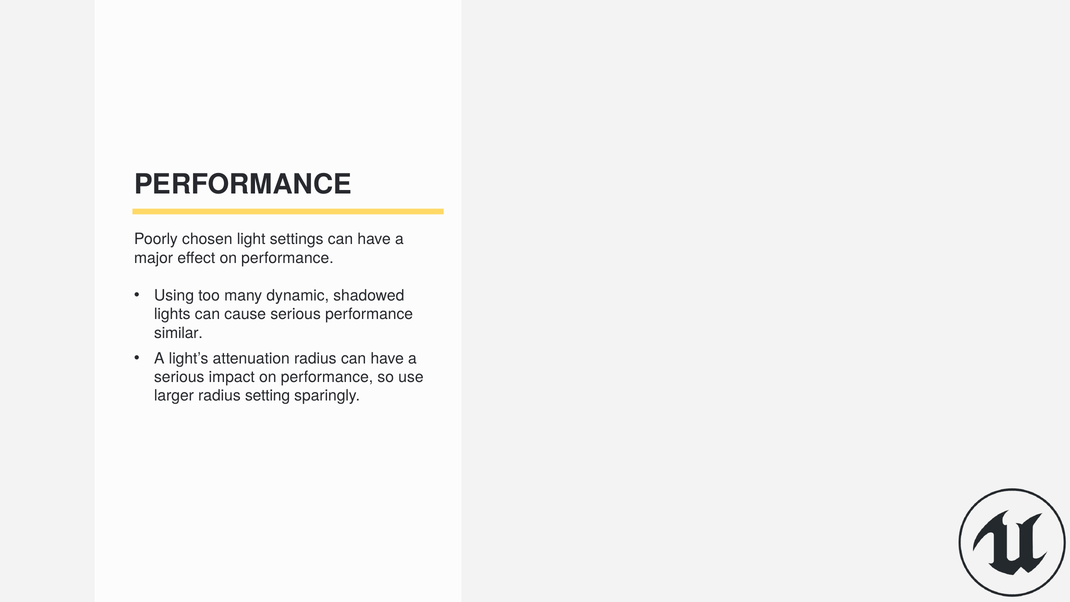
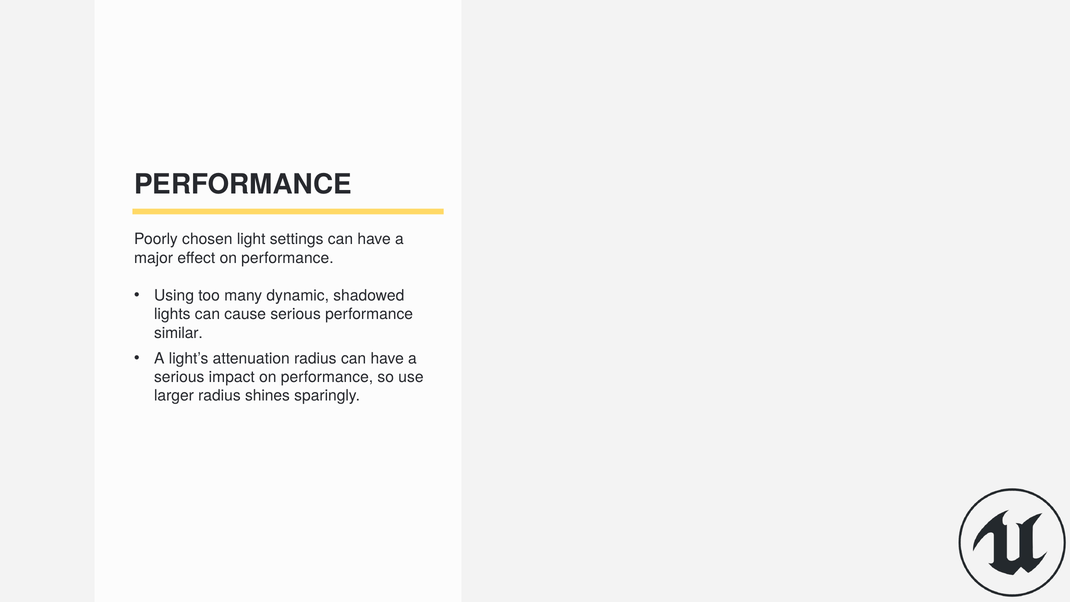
setting: setting -> shines (267, 396)
